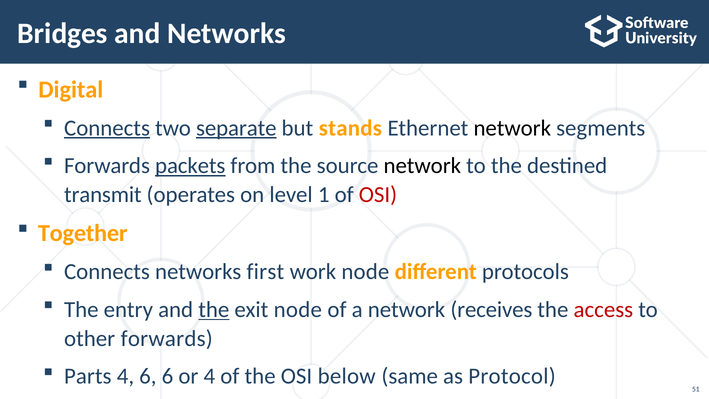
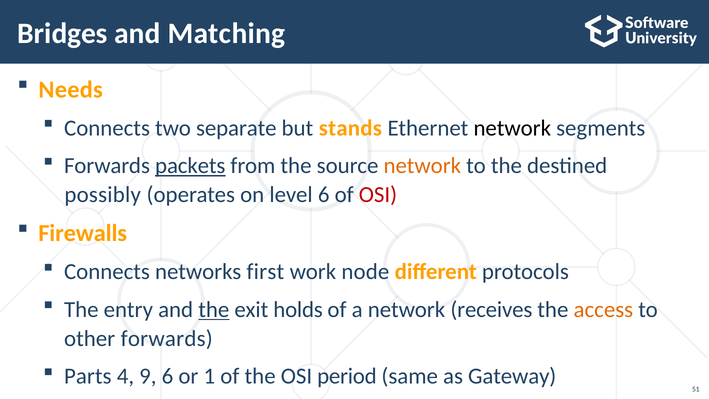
and Networks: Networks -> Matching (226, 34)
Digital: Digital -> Needs (71, 89)
Connects underline: present -> none (107, 128)
separate underline: present -> none (236, 128)
network colour: black -> orange (422, 166)
transmit: transmit -> possibly (103, 195)
level 1: 1 -> 6 (324, 195)
Together: Together -> Firewalls (83, 233)
exit node: node -> holds (298, 310)
access colour: red -> orange (603, 310)
4 6: 6 -> 9 (148, 376)
or 4: 4 -> 1 (209, 376)
below: below -> period (347, 376)
Protocol: Protocol -> Gateway (512, 376)
